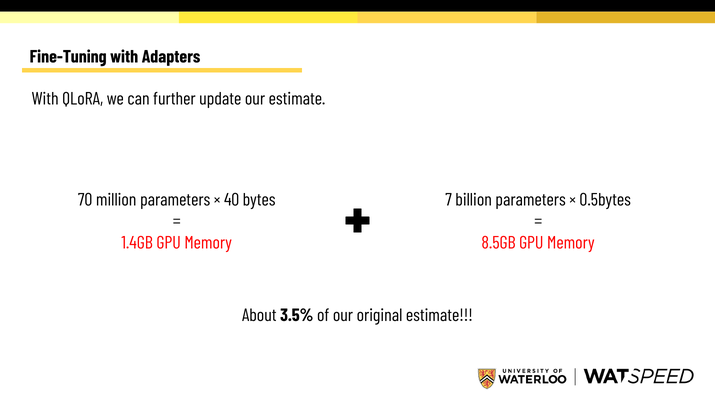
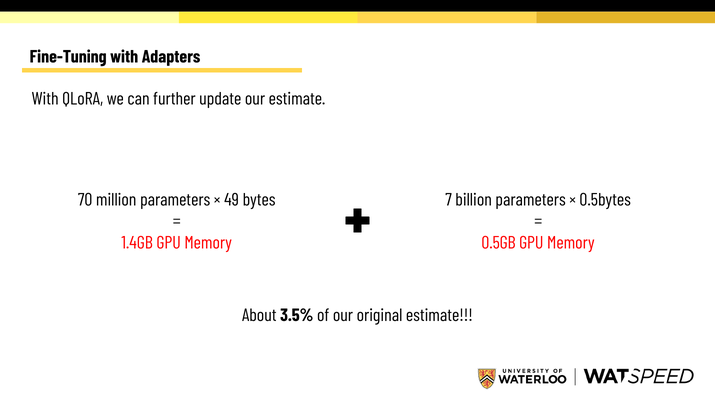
40: 40 -> 49 (232, 200)
8.5GB: 8.5GB -> 0.5GB (499, 243)
